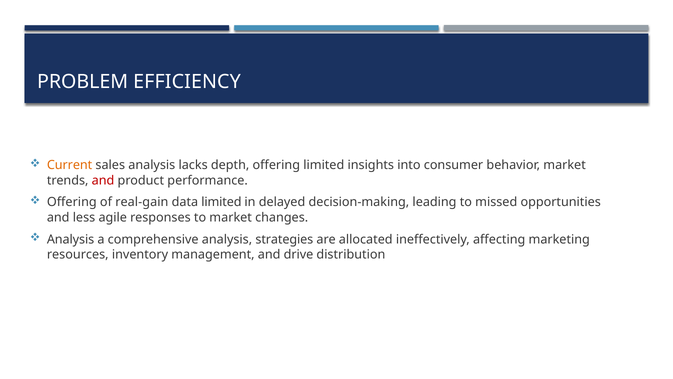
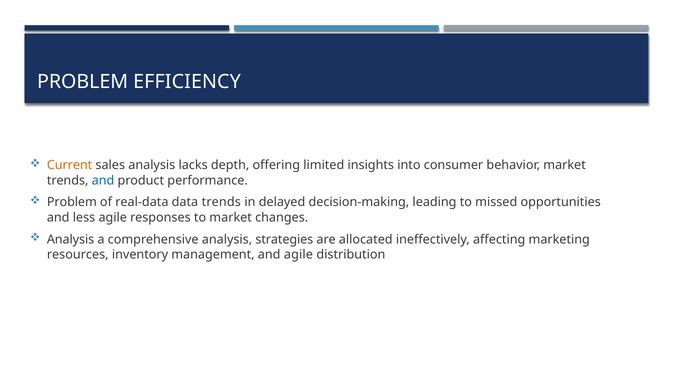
and colour: red -> blue (103, 180)
Offering: Offering -> Problem (72, 202)
real-gain: real-gain -> real-data (142, 202)
data limited: limited -> trends (221, 202)
and drive: drive -> agile (298, 254)
